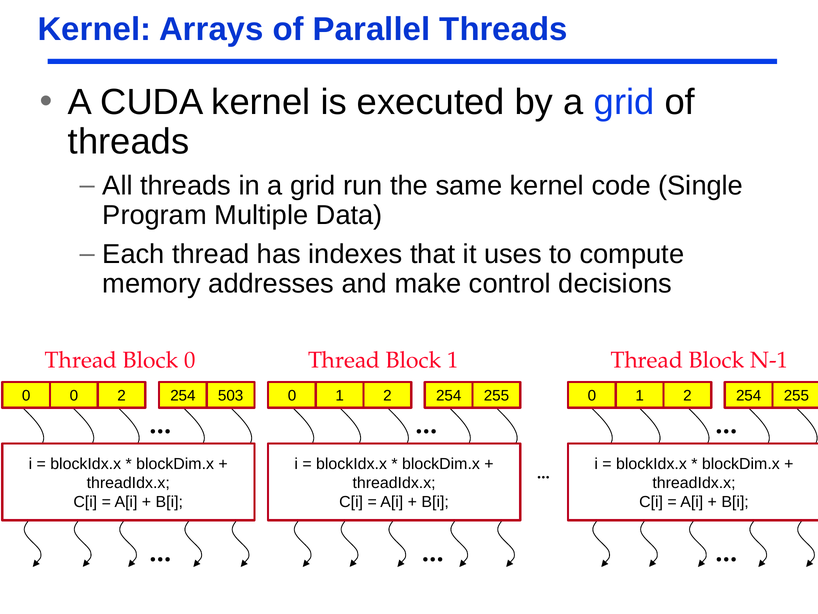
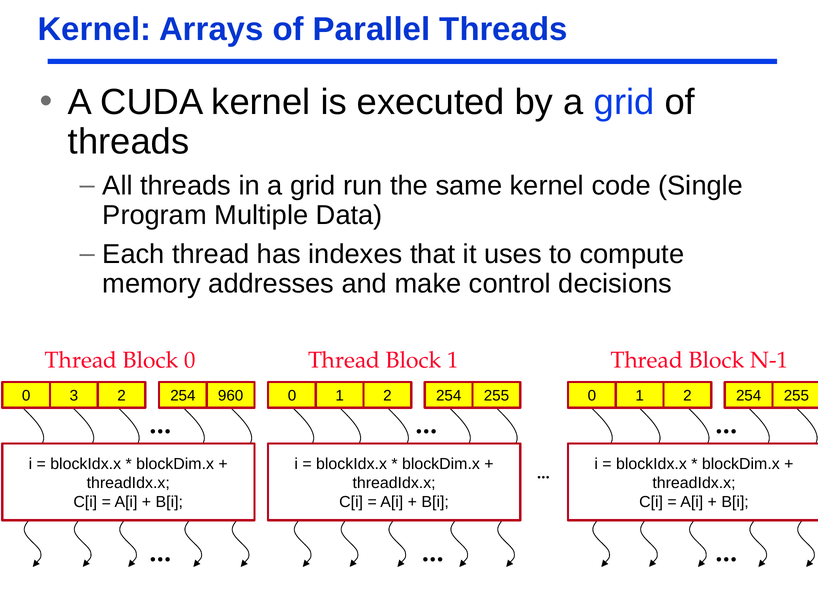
0 0: 0 -> 3 (74, 396)
503: 503 -> 960 (231, 396)
